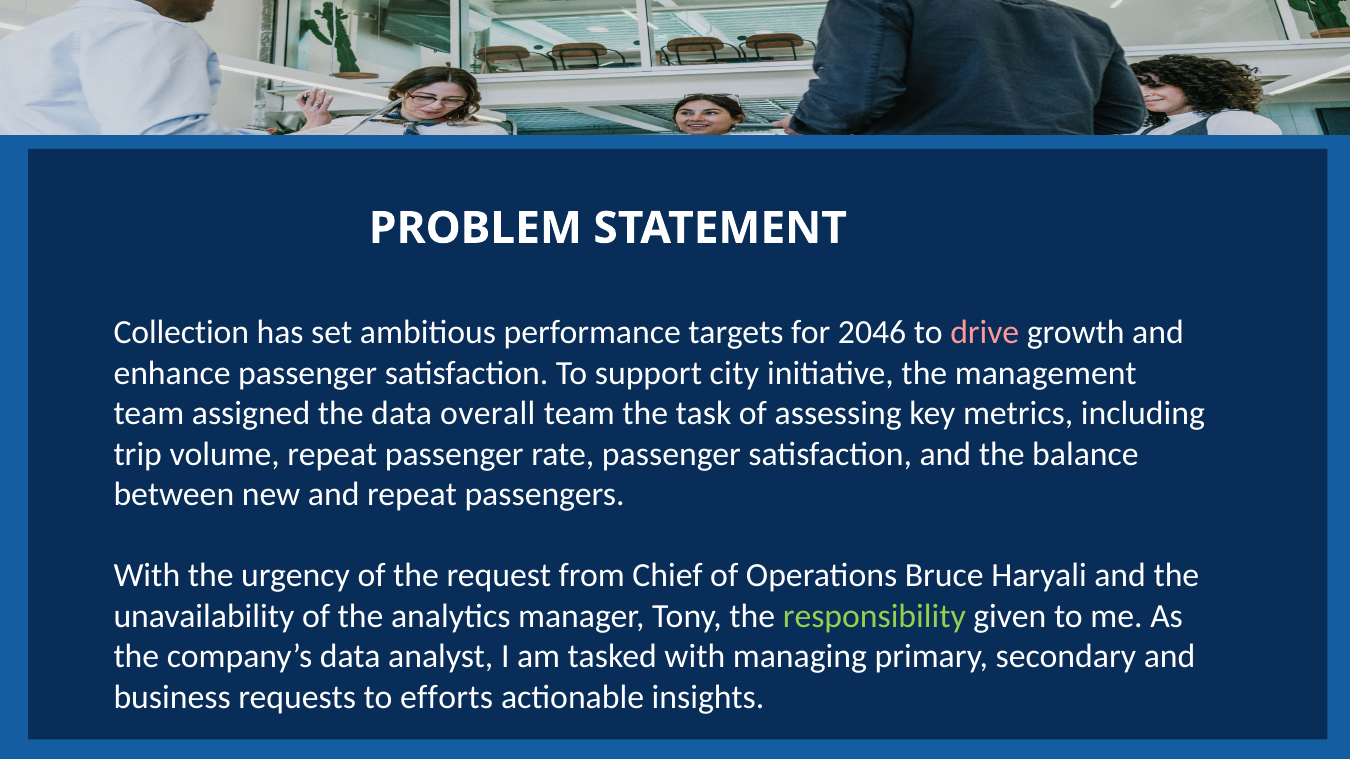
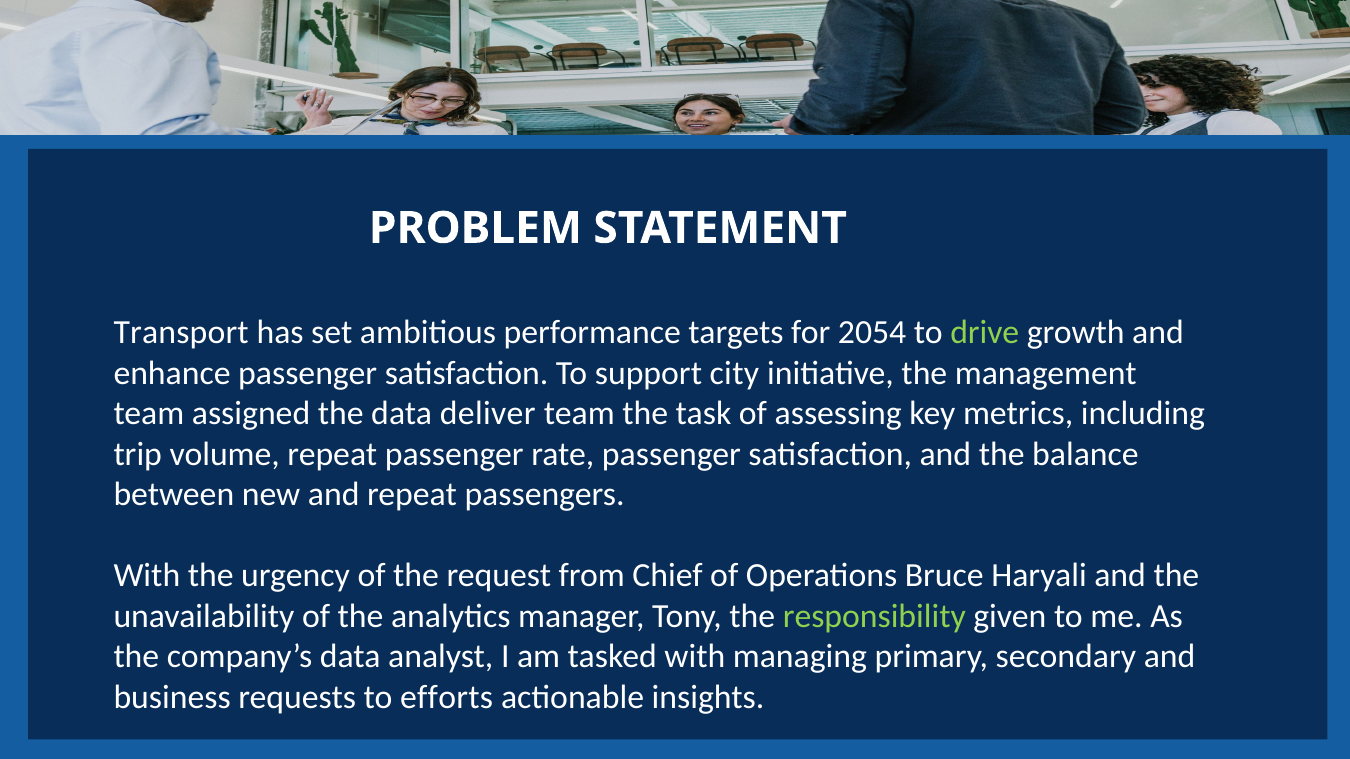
Collection: Collection -> Transport (181, 333)
2046: 2046 -> 2054 (872, 333)
drive colour: pink -> light green (985, 333)
overall: overall -> deliver (488, 414)
